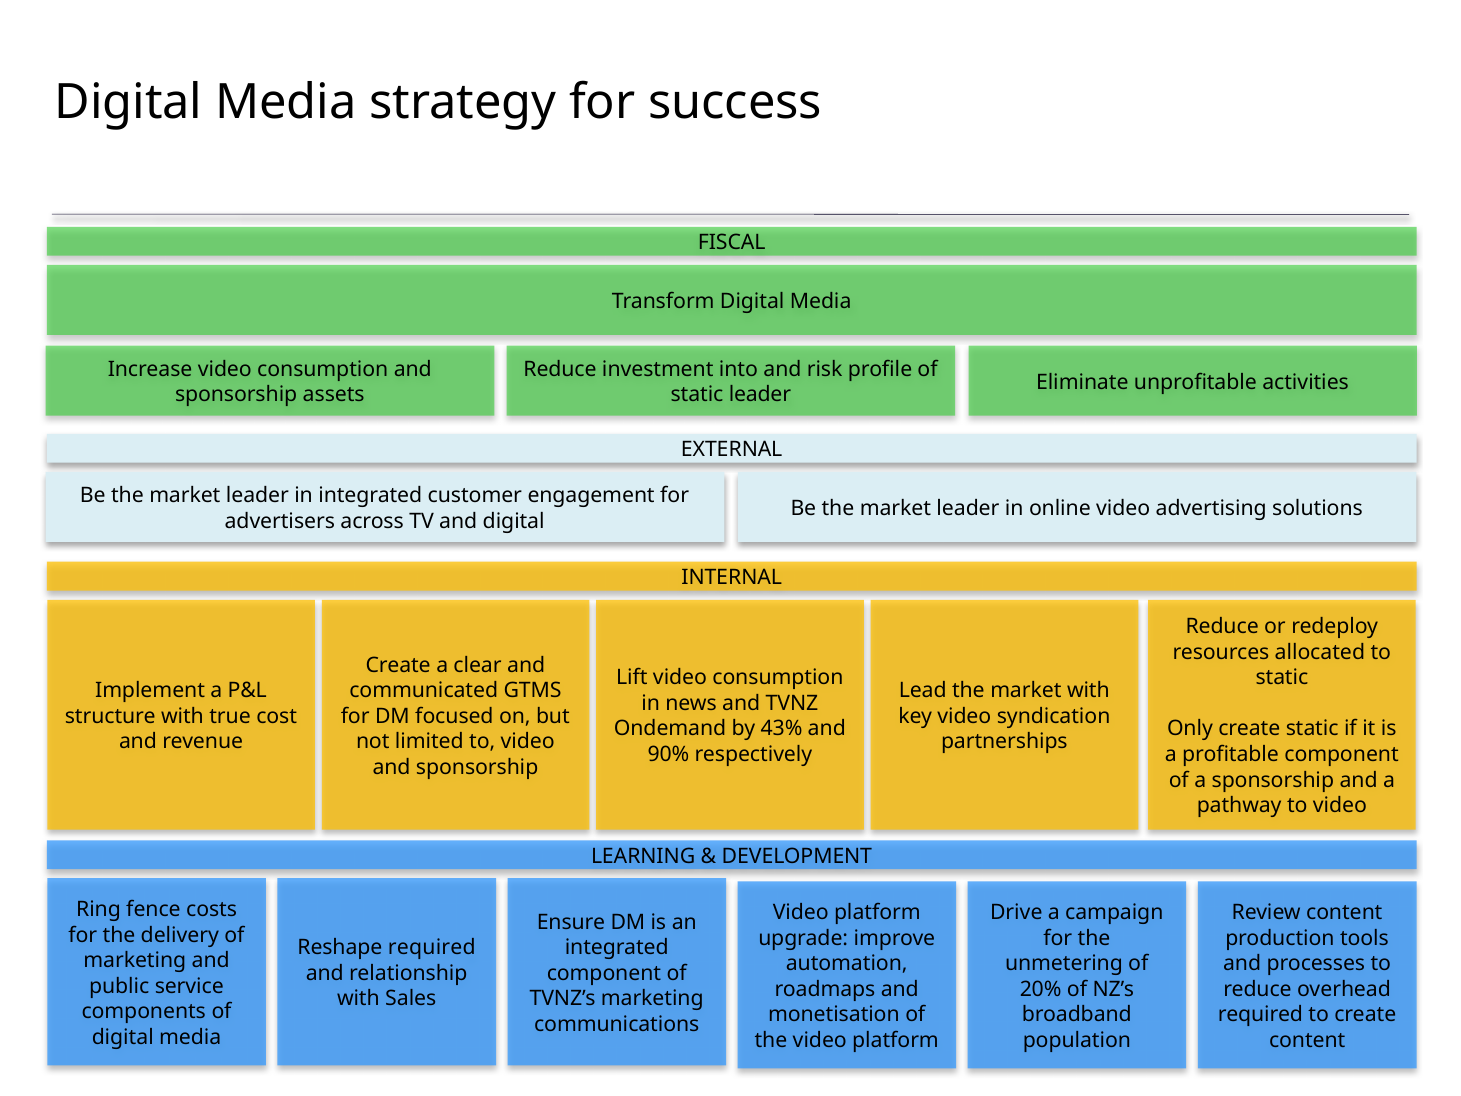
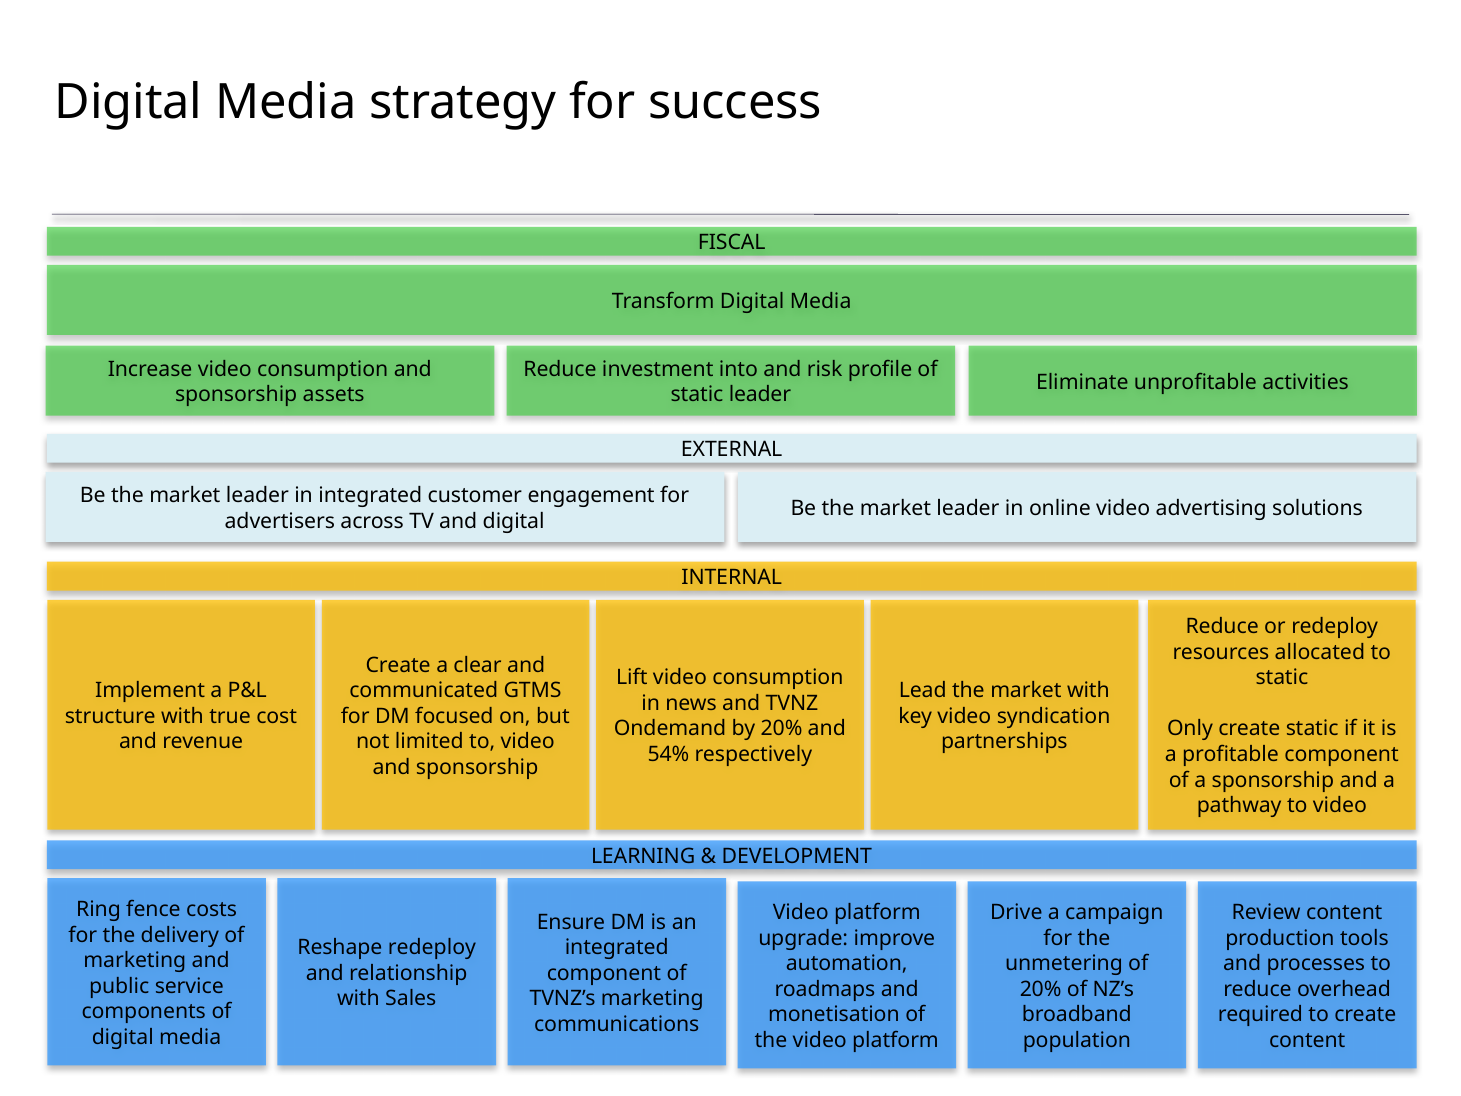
by 43%: 43% -> 20% (782, 729)
90%: 90% -> 54% (668, 754)
Reshape required: required -> redeploy (432, 948)
